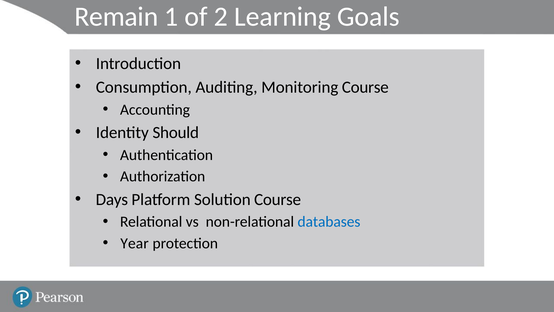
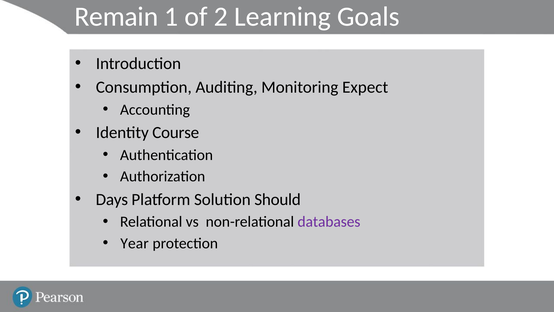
Monitoring Course: Course -> Expect (365, 87)
Should: Should -> Course (176, 132)
Solution Course: Course -> Should (278, 199)
databases colour: blue -> purple (329, 222)
